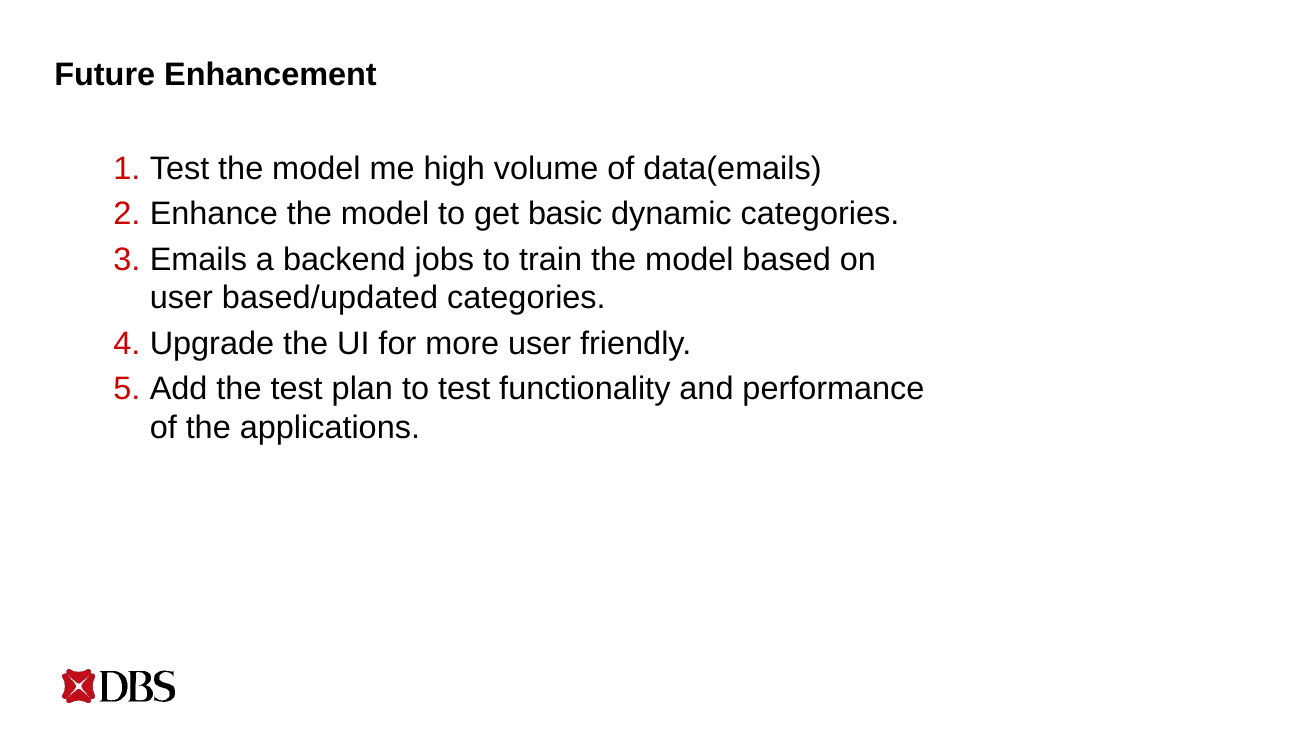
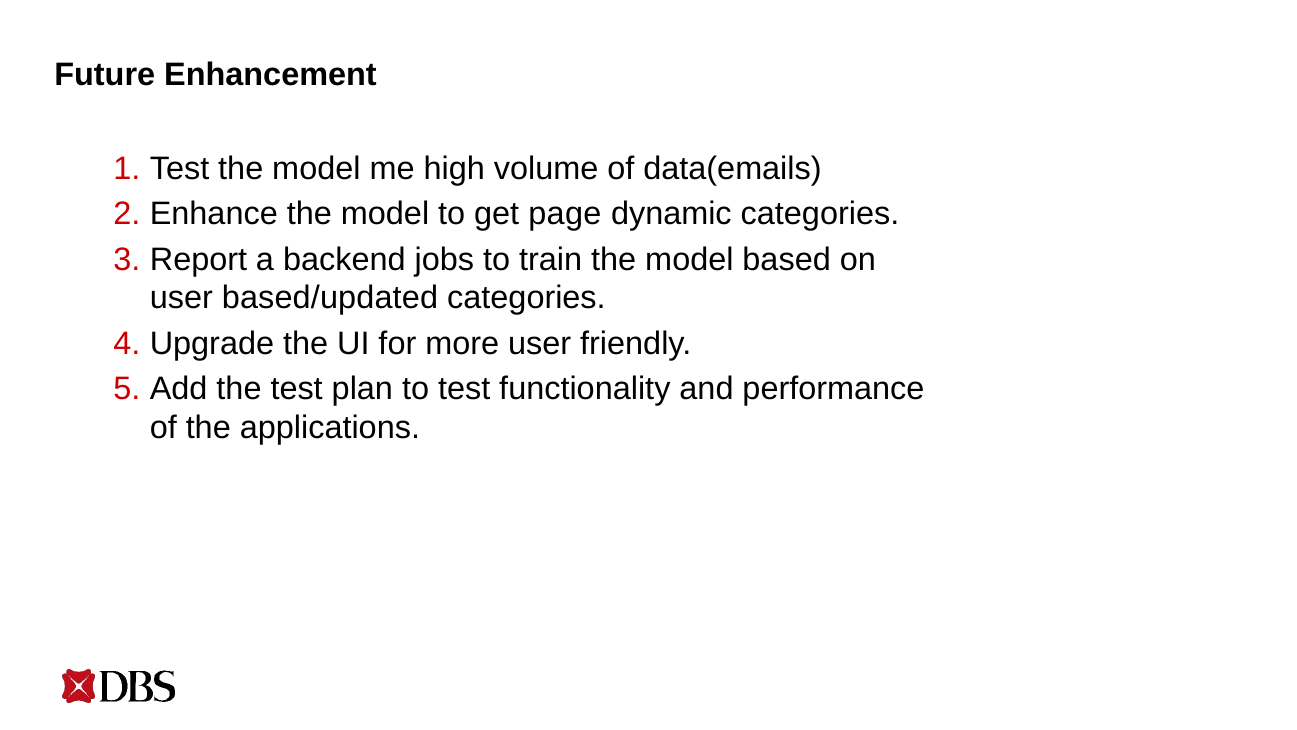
basic: basic -> page (565, 214)
Emails: Emails -> Report (198, 259)
